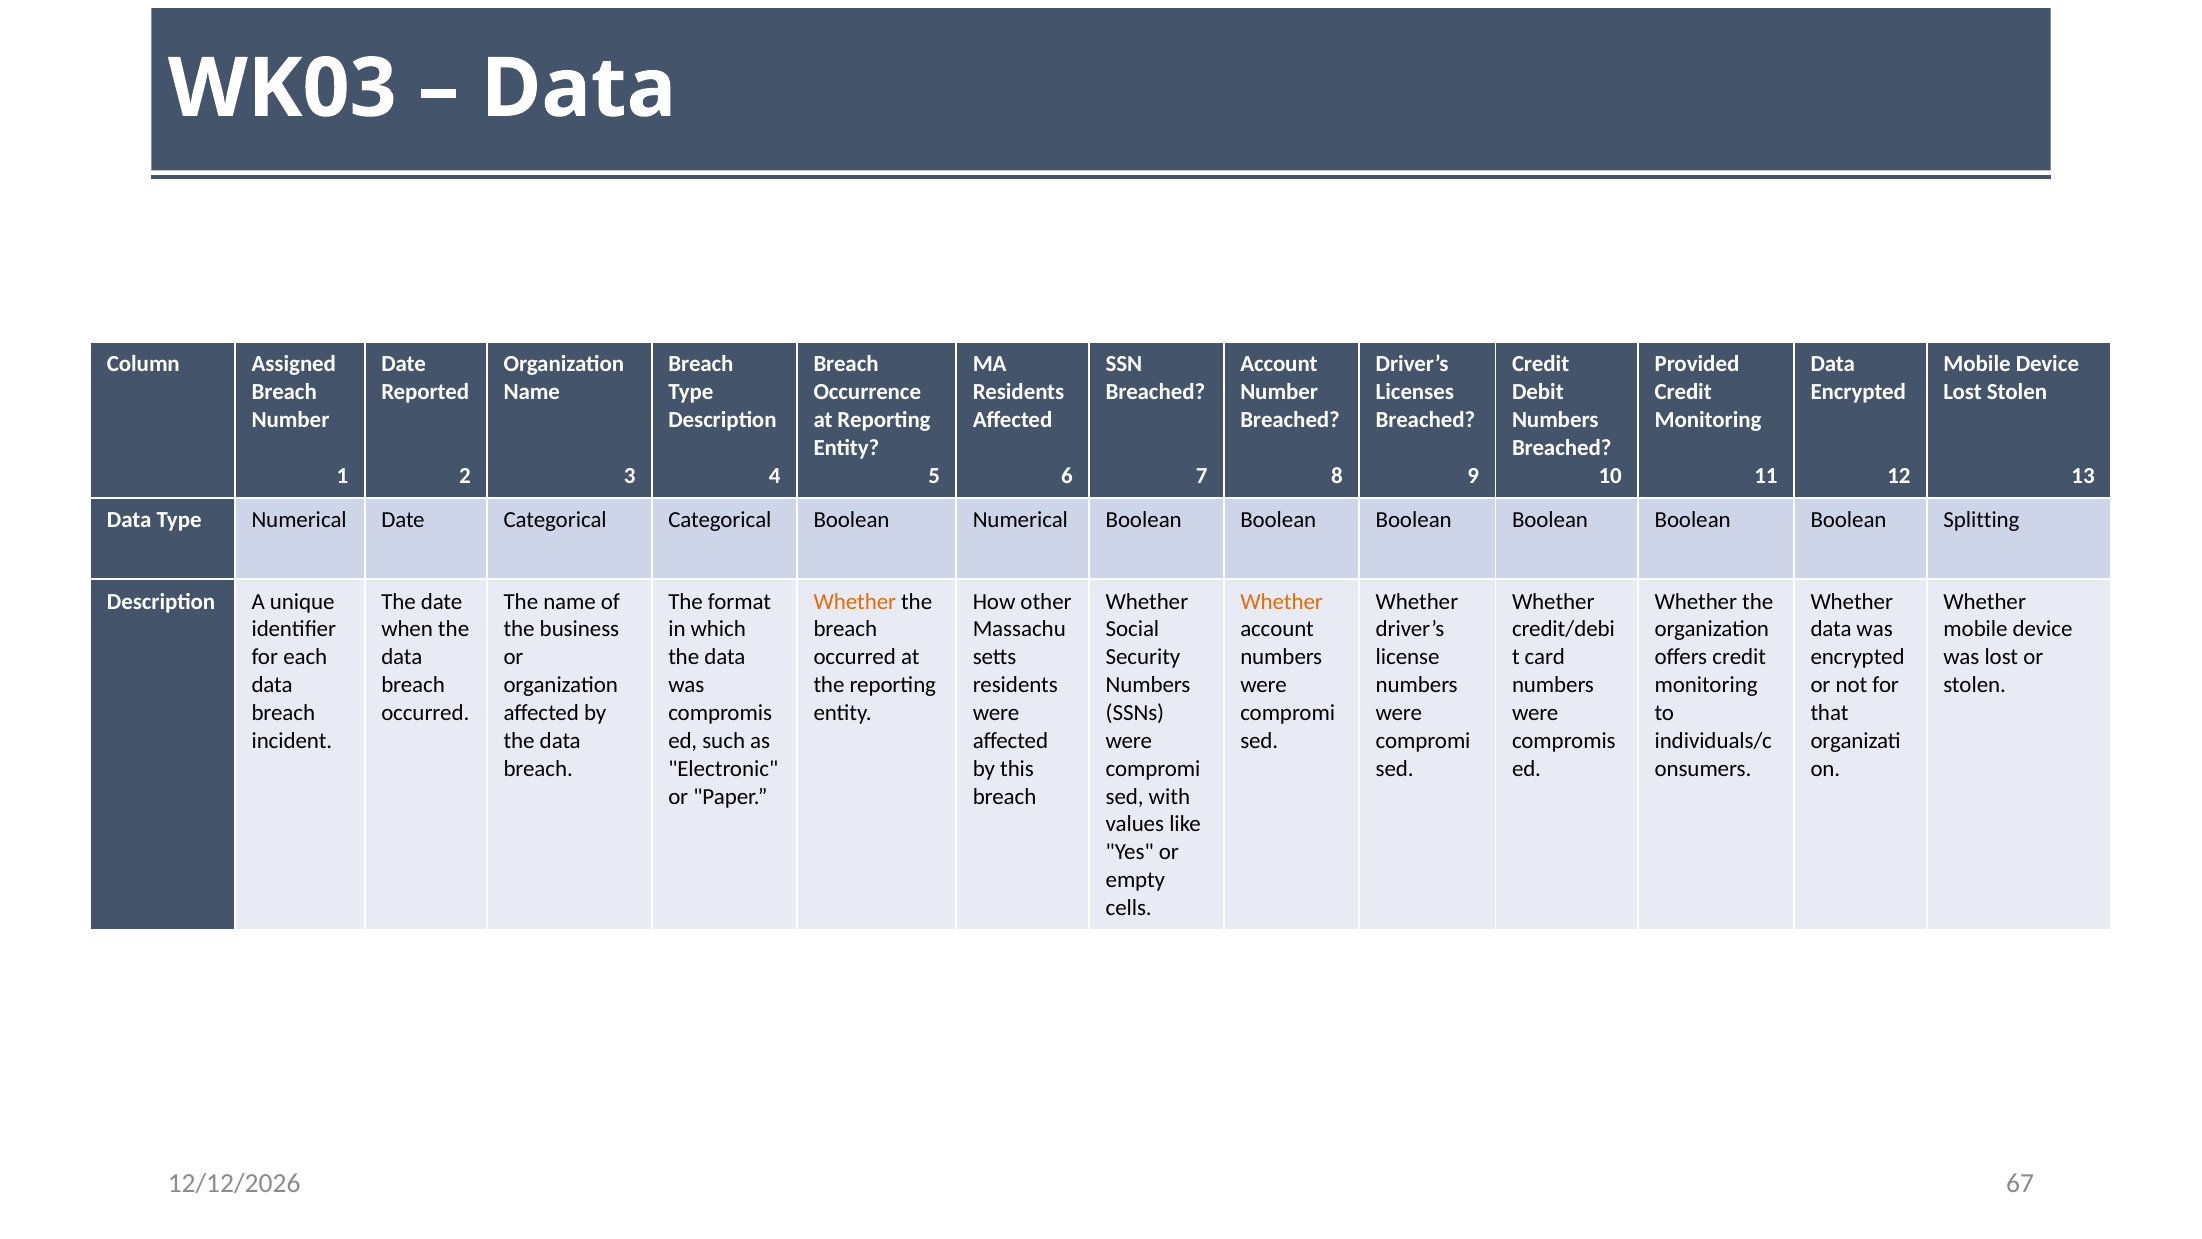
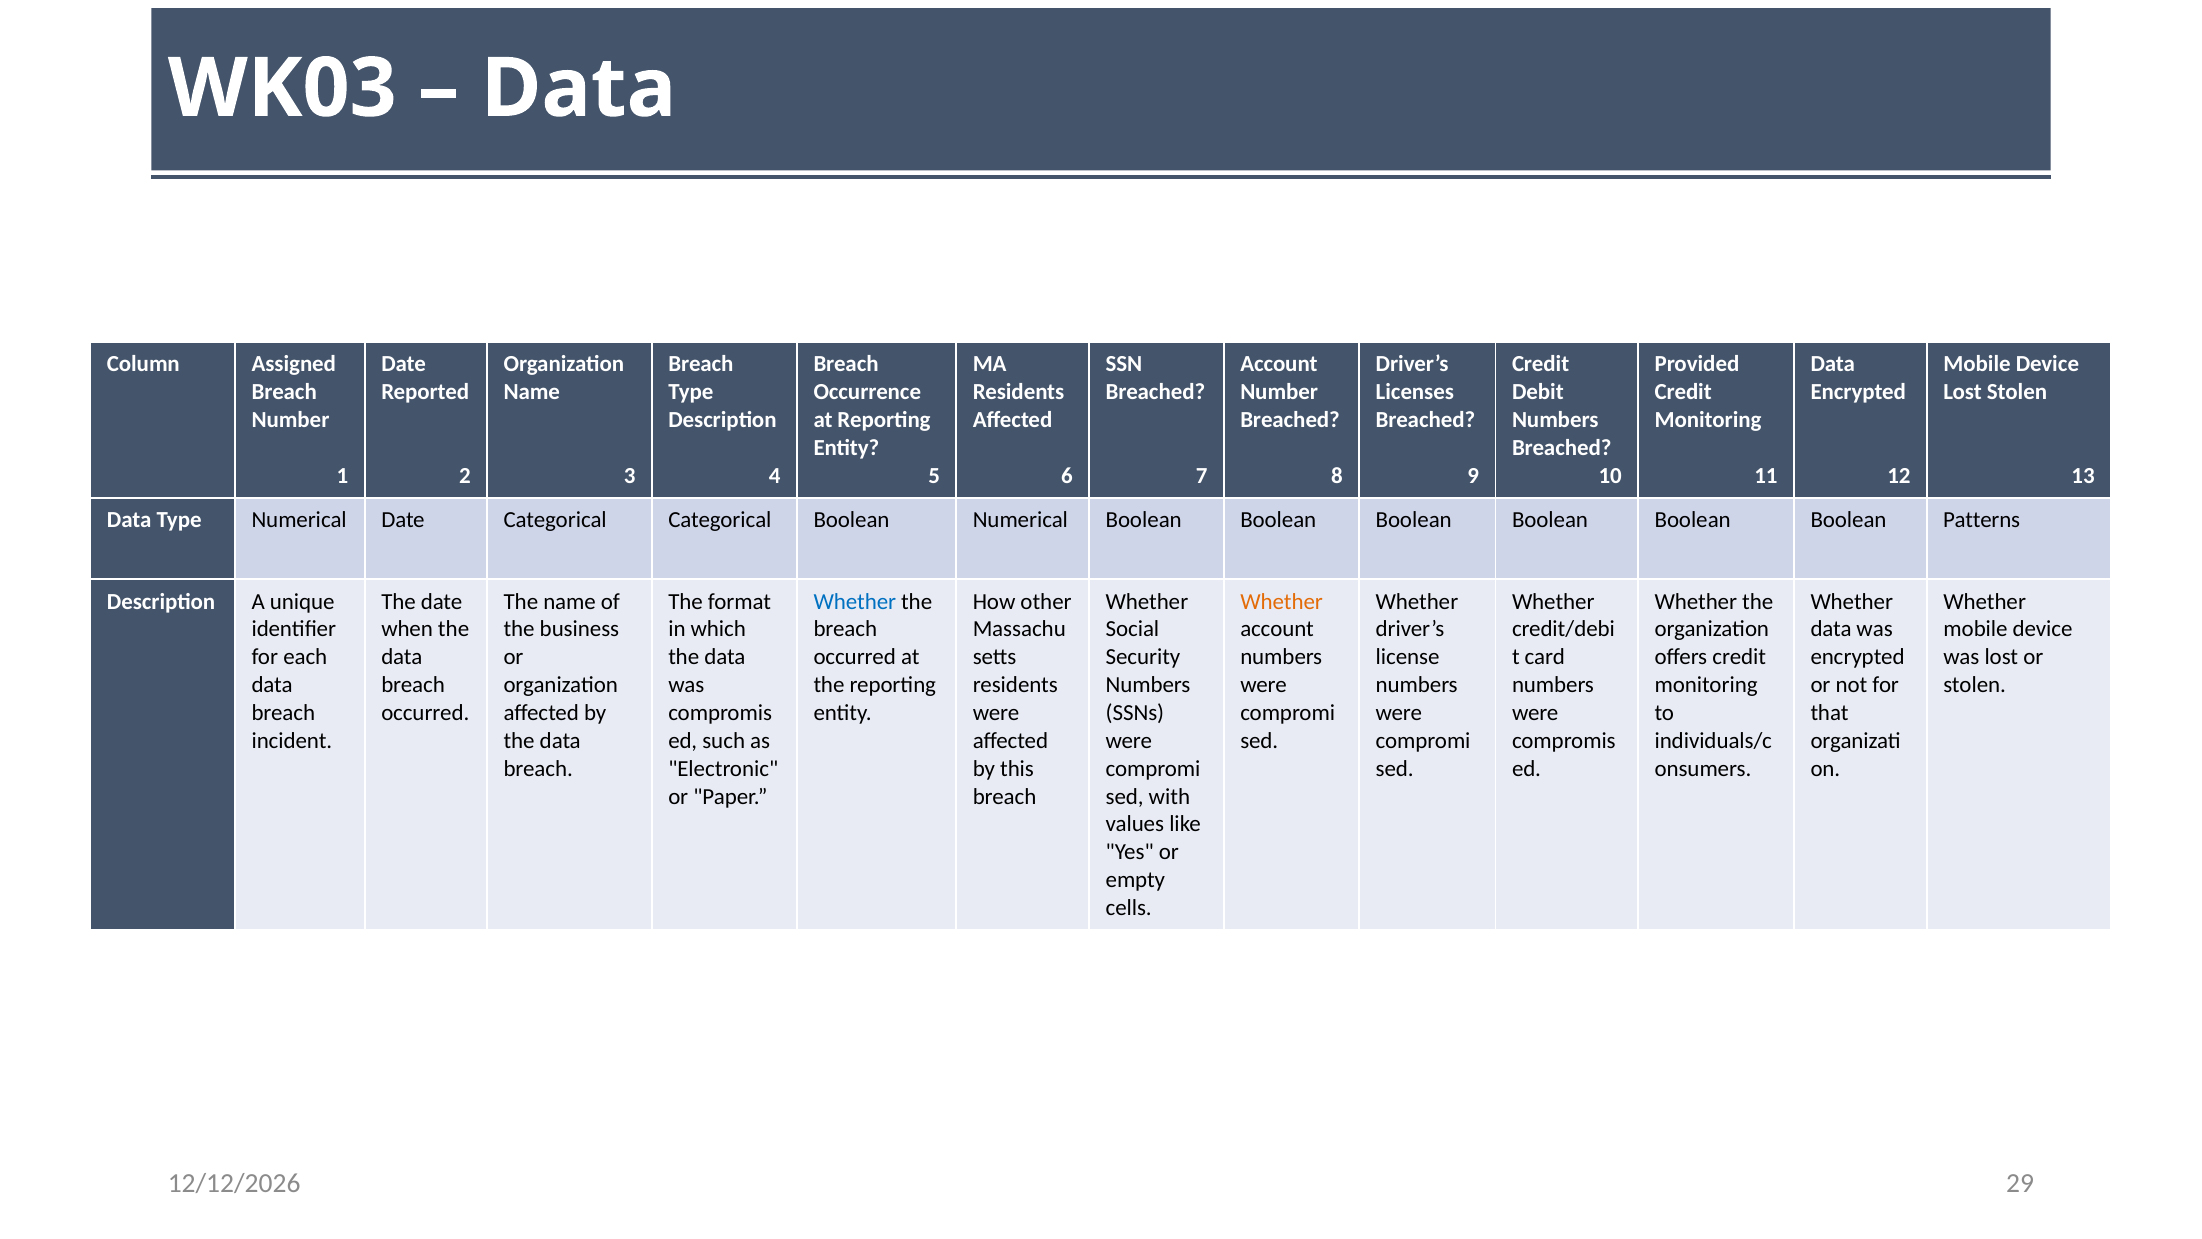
Splitting: Splitting -> Patterns (1982, 520)
Whether colour: orange -> blue (855, 601)
67: 67 -> 29 (2020, 1183)
